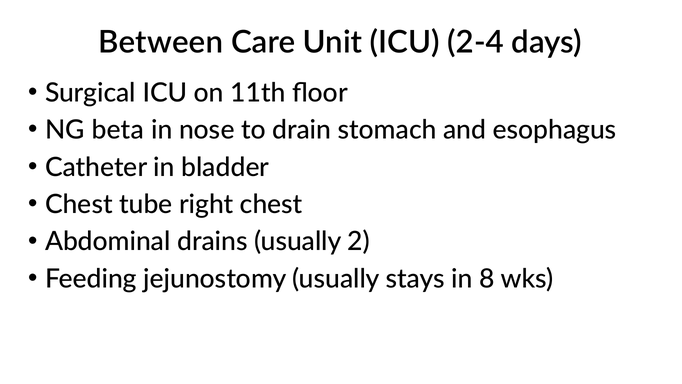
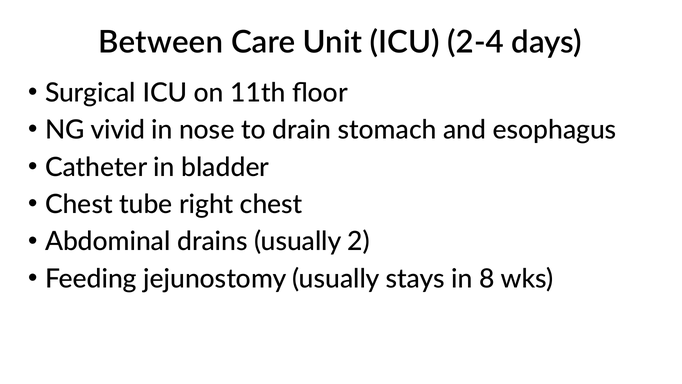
beta: beta -> vivid (118, 130)
